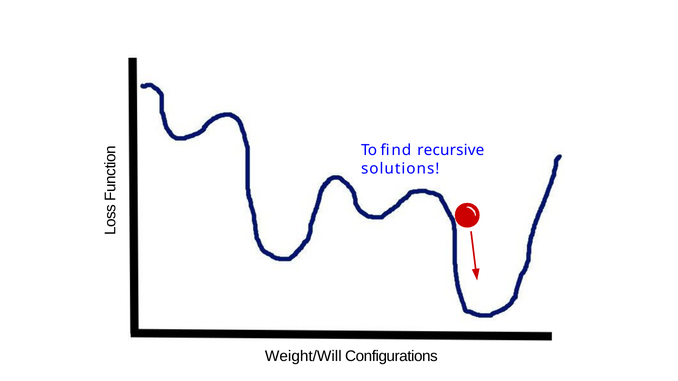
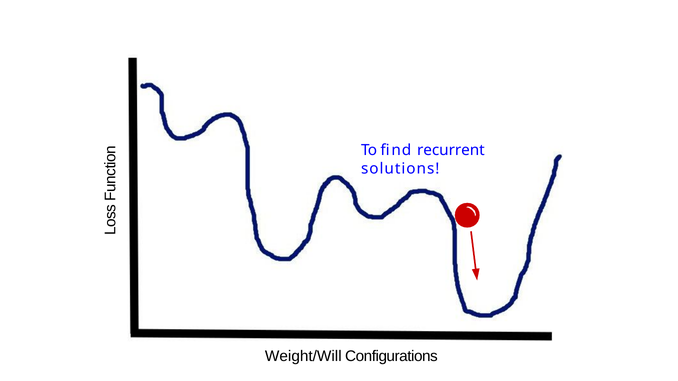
recursive: recursive -> recurrent (451, 150)
